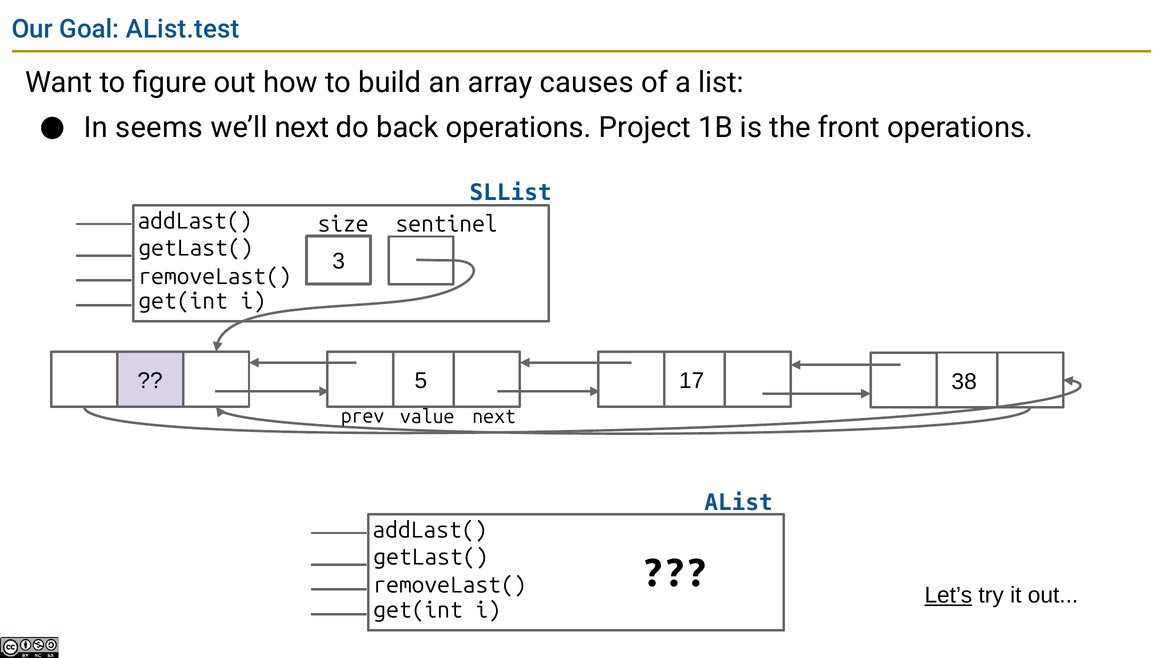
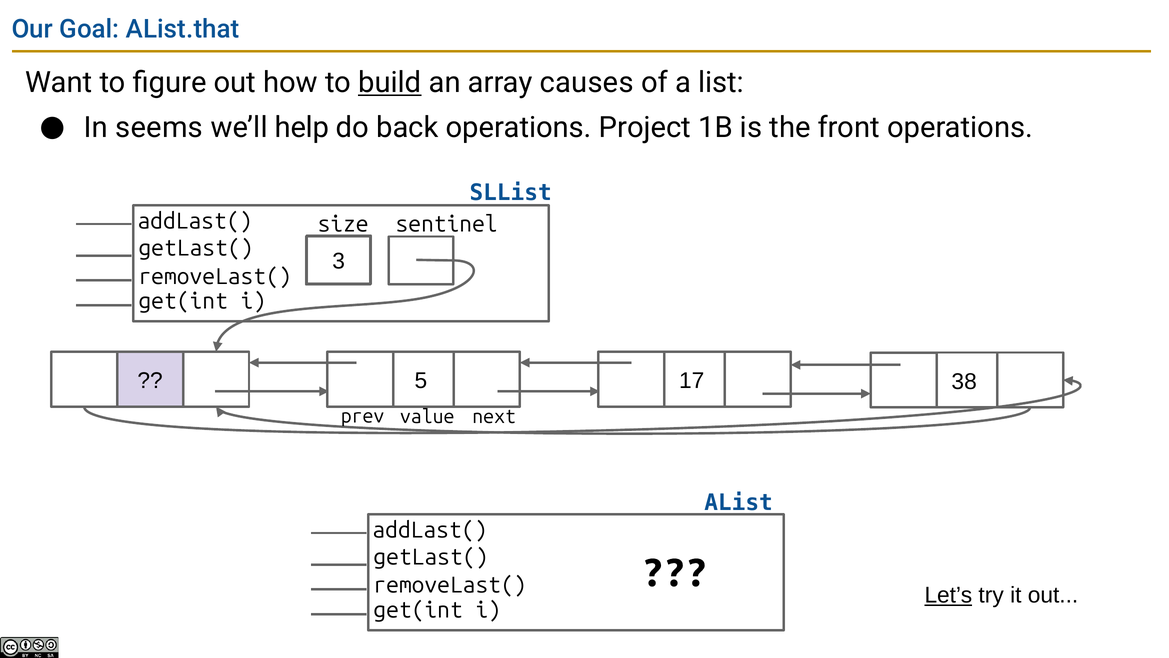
AList.test: AList.test -> AList.that (183, 29)
build underline: none -> present (390, 83)
we’ll next: next -> help (302, 128)
